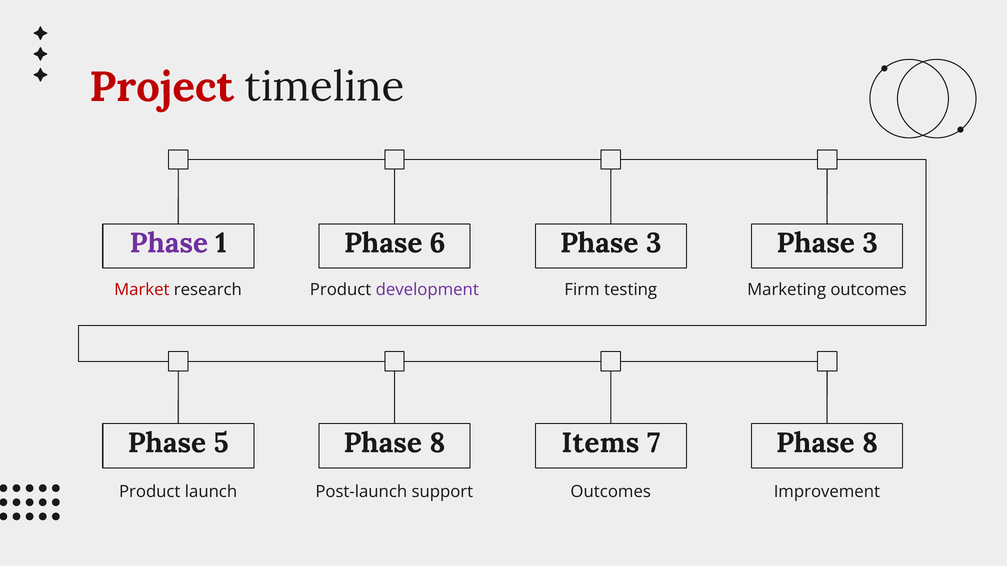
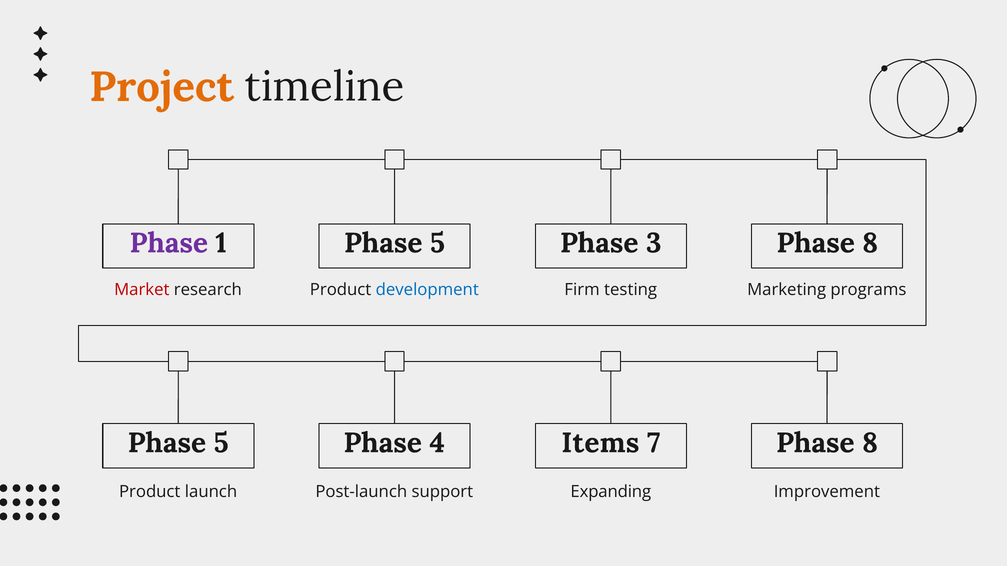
Project colour: red -> orange (162, 87)
6: 6 -> 5 (437, 243)
3: 3 -> 8 (870, 243)
development colour: purple -> blue (427, 290)
Marketing outcomes: outcomes -> programs (868, 290)
8: 8 -> 4 (437, 443)
Outcomes: Outcomes -> Expanding (611, 492)
